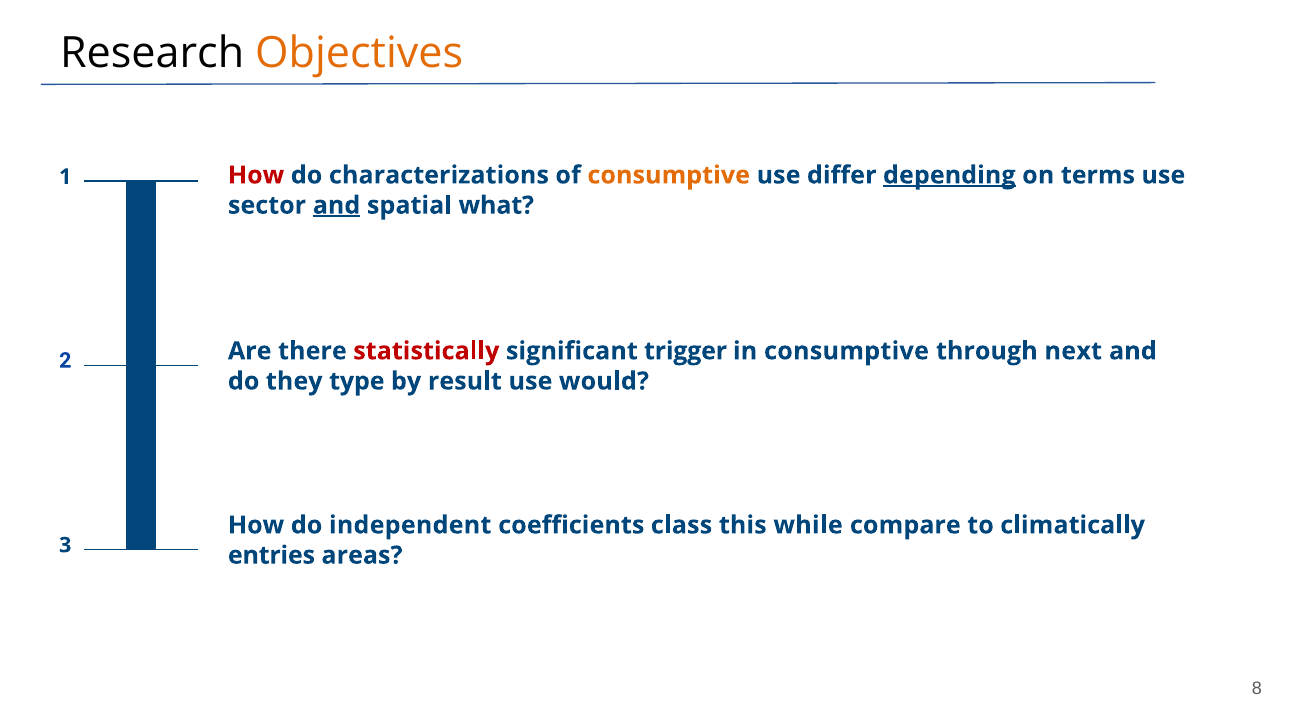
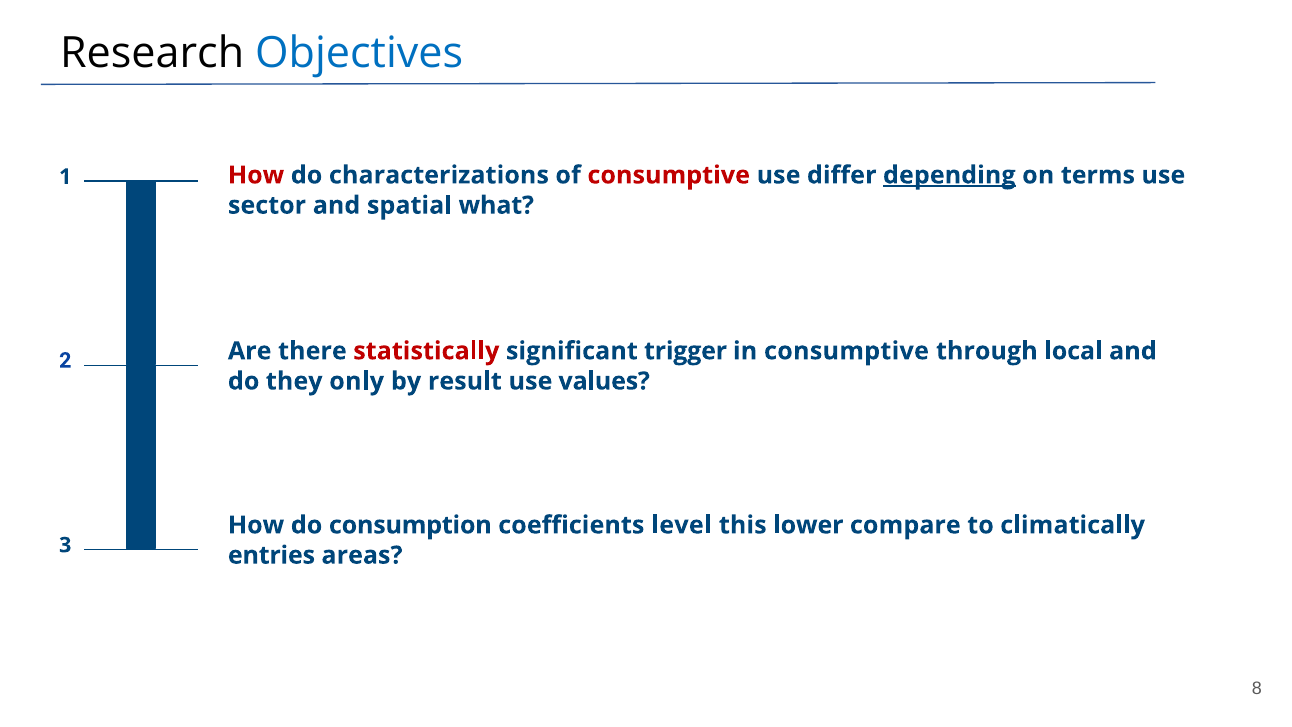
Objectives colour: orange -> blue (359, 54)
consumptive colour: orange -> red (669, 175)
and underline: present -> none (336, 205)
next: next -> local (1073, 351)
type: type -> only (357, 381)
would: would -> values (604, 381)
independent: independent -> consumption (410, 525)
class: class -> level (681, 525)
while: while -> lower (808, 525)
